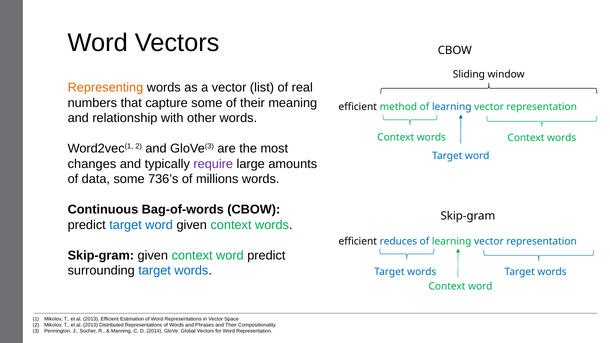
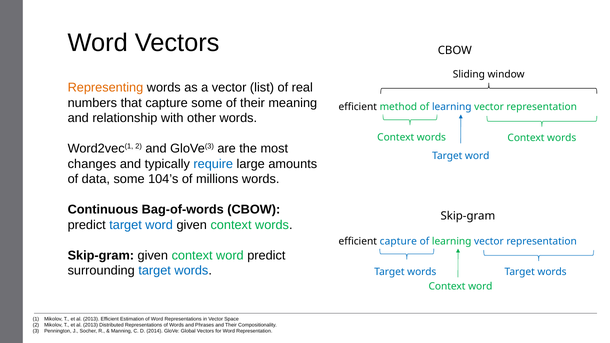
require colour: purple -> blue (213, 164)
736’s: 736’s -> 104’s (163, 179)
efficient reduces: reduces -> capture (398, 242)
